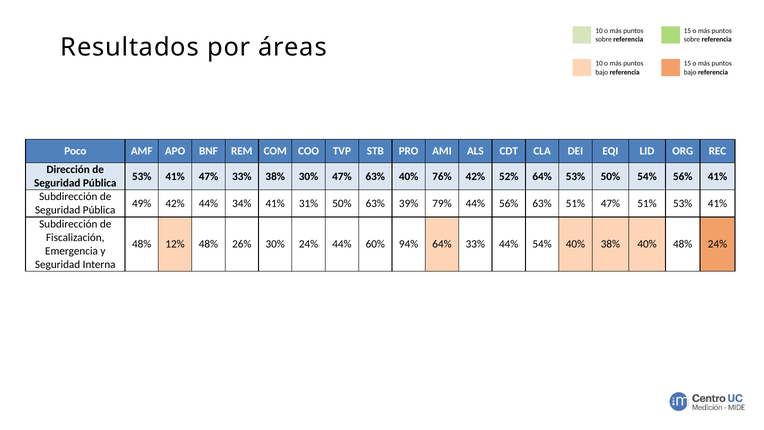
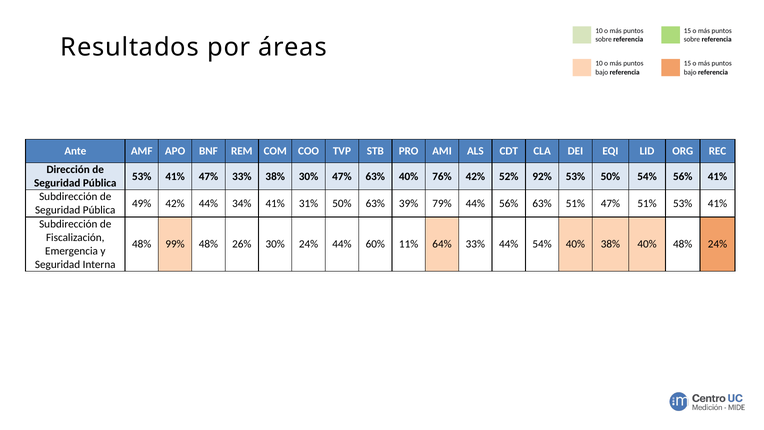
Poco: Poco -> Ante (75, 151)
52% 64%: 64% -> 92% (542, 176)
12%: 12% -> 99% (175, 244)
94%: 94% -> 11% (409, 244)
